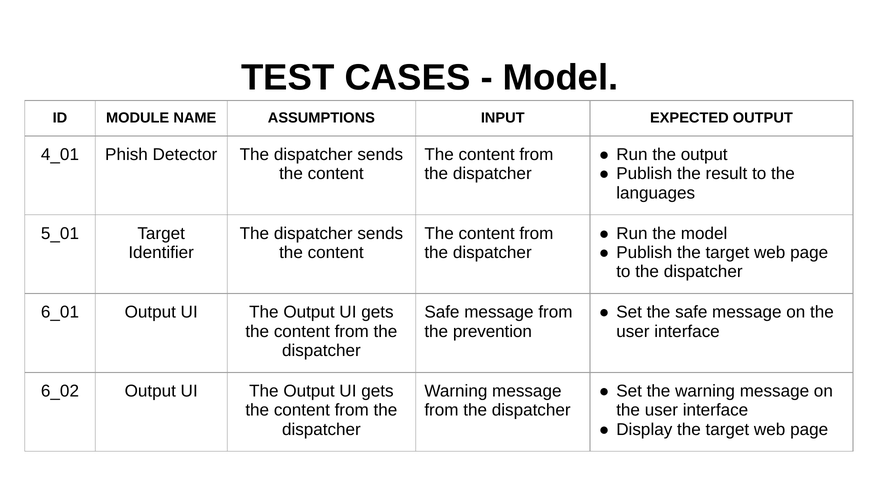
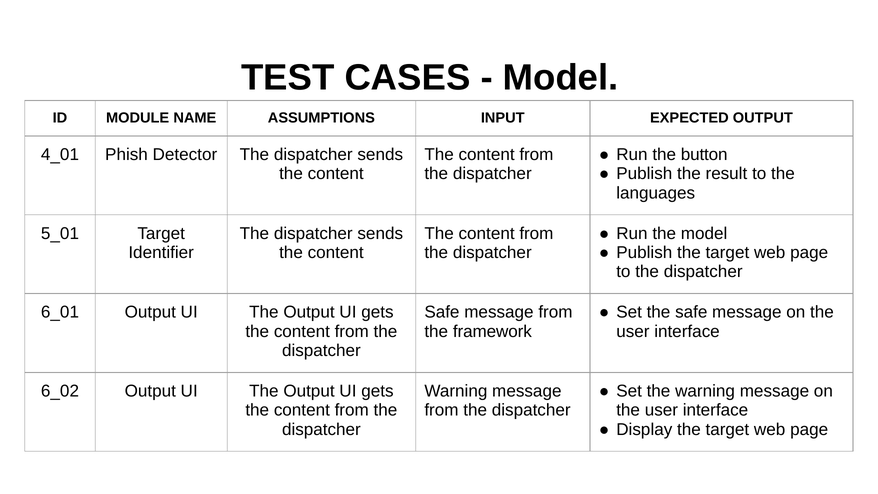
Run the output: output -> button (704, 155)
prevention: prevention -> framework (492, 331)
